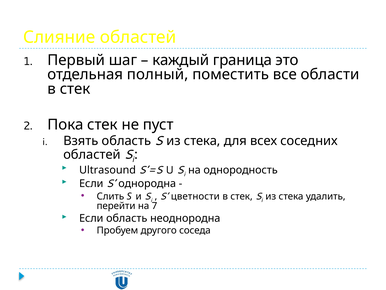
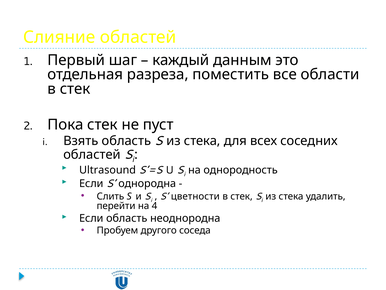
граница: граница -> данным (242, 60)
полный: полный -> разреза (158, 74)
7: 7 -> 4 (154, 206)
